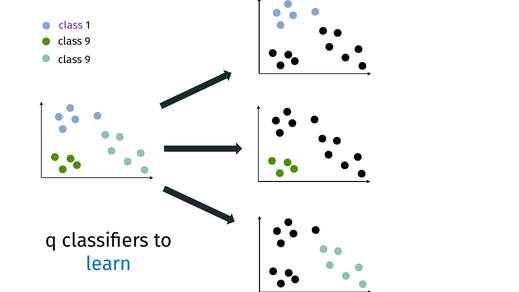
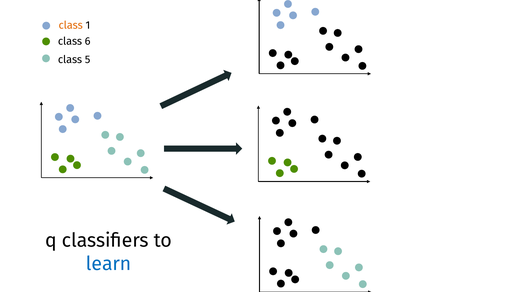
class colour: purple -> orange (71, 25)
9: 9 -> 6 (88, 41)
9: 9 -> 5 (88, 59)
